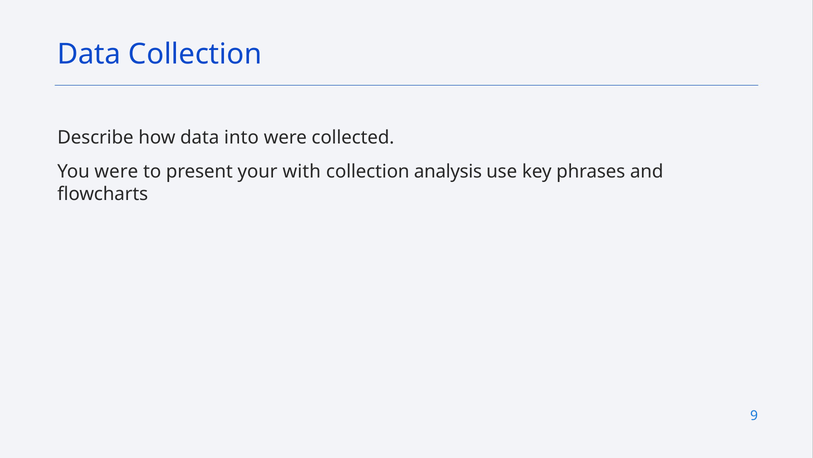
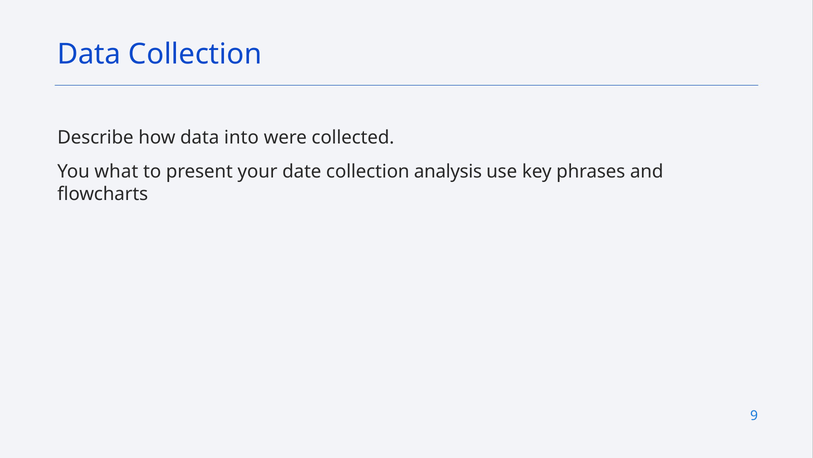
You were: were -> what (116, 171)
with: with -> date (302, 171)
